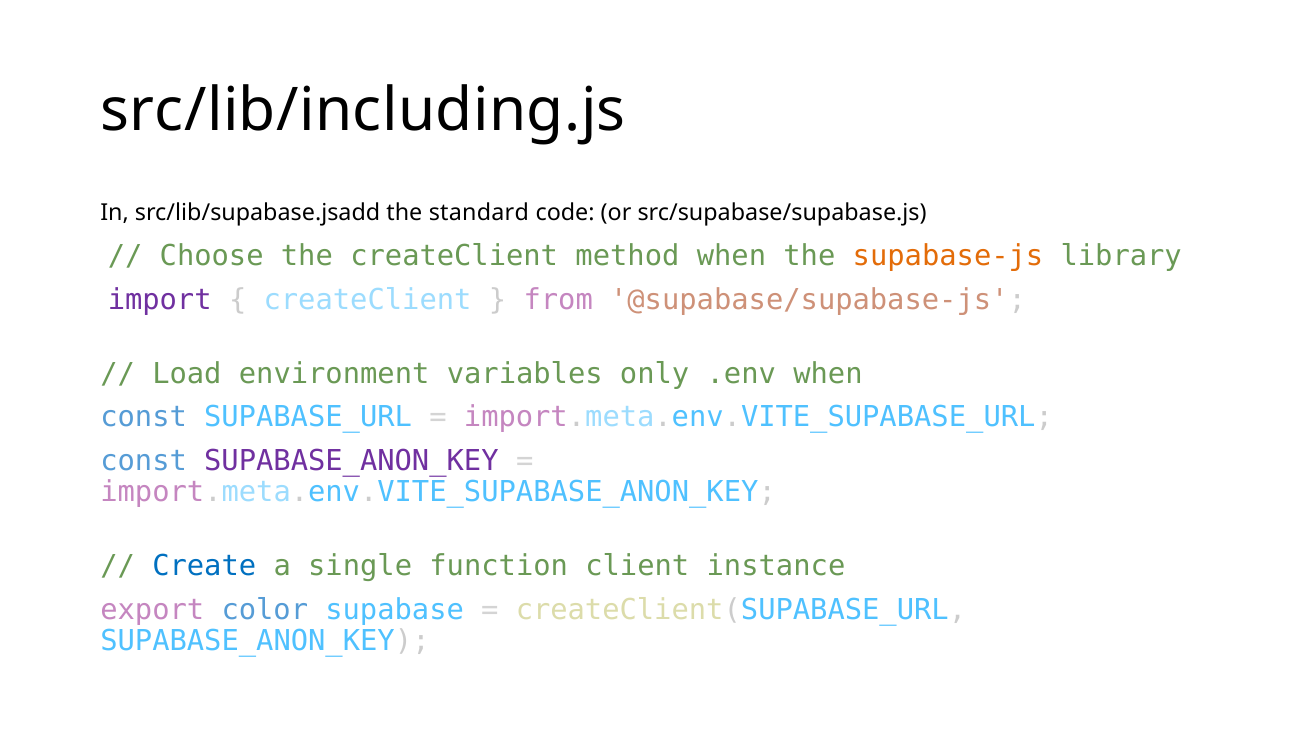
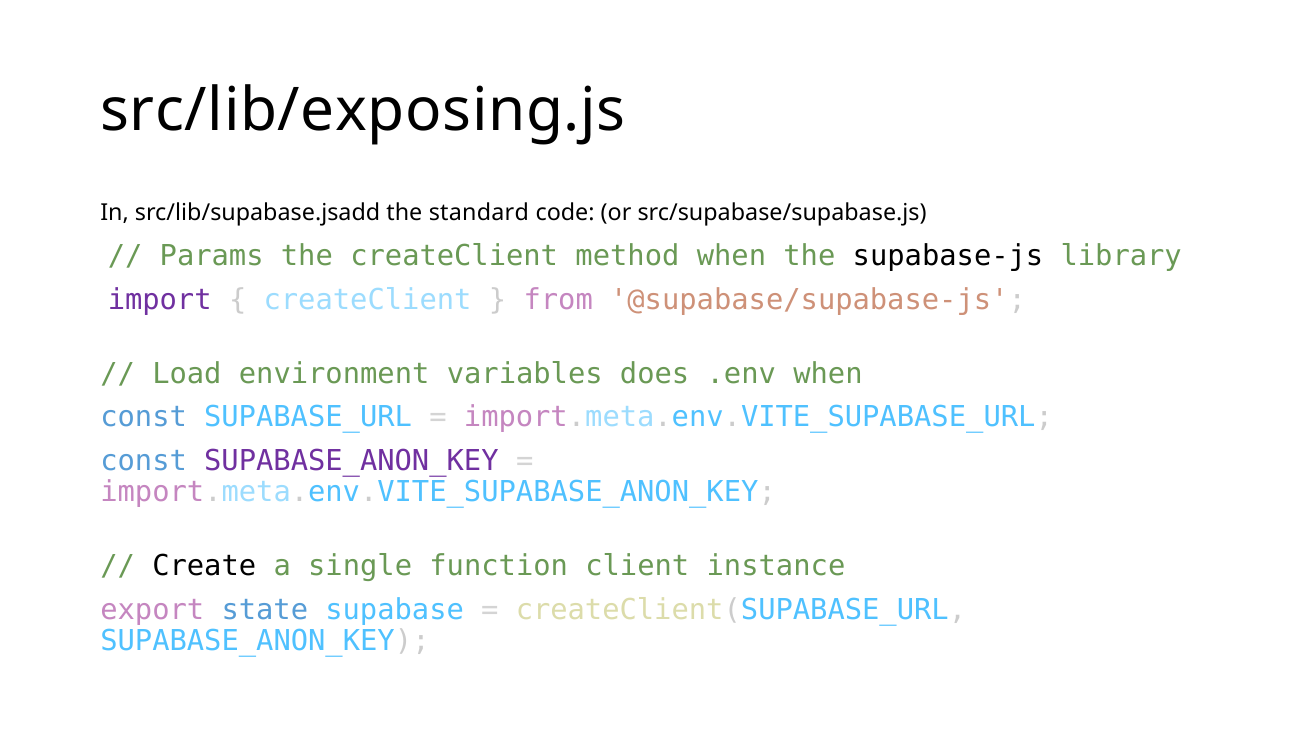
src/lib/including.js: src/lib/including.js -> src/lib/exposing.js (363, 111)
Choose: Choose -> Params (212, 256)
supabase-js colour: orange -> black (948, 256)
only: only -> does (655, 374)
Create colour: blue -> black (204, 567)
color: color -> state (265, 610)
